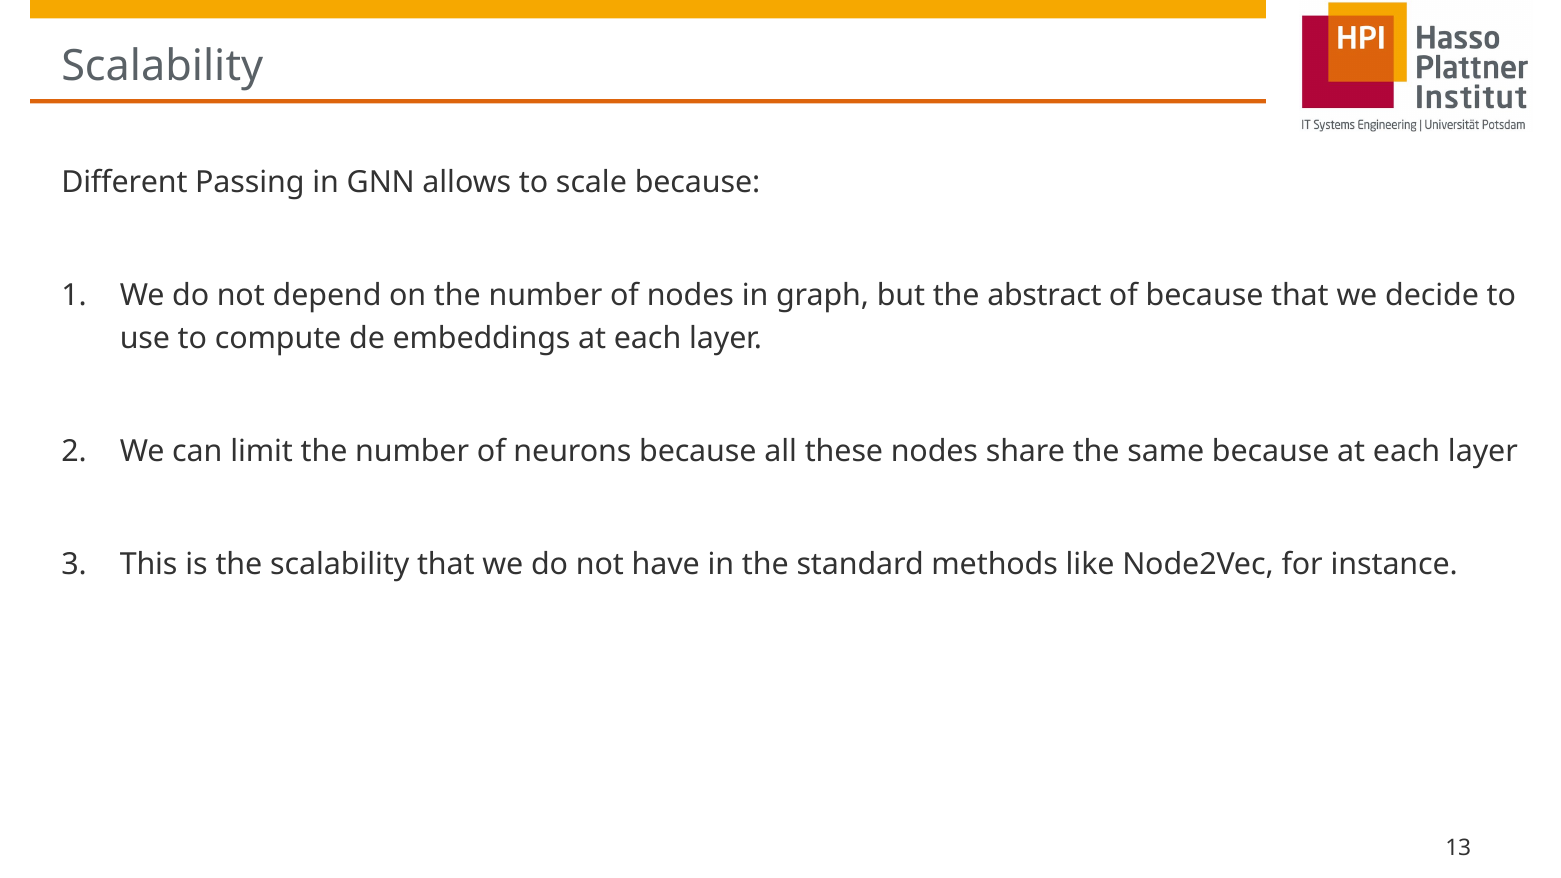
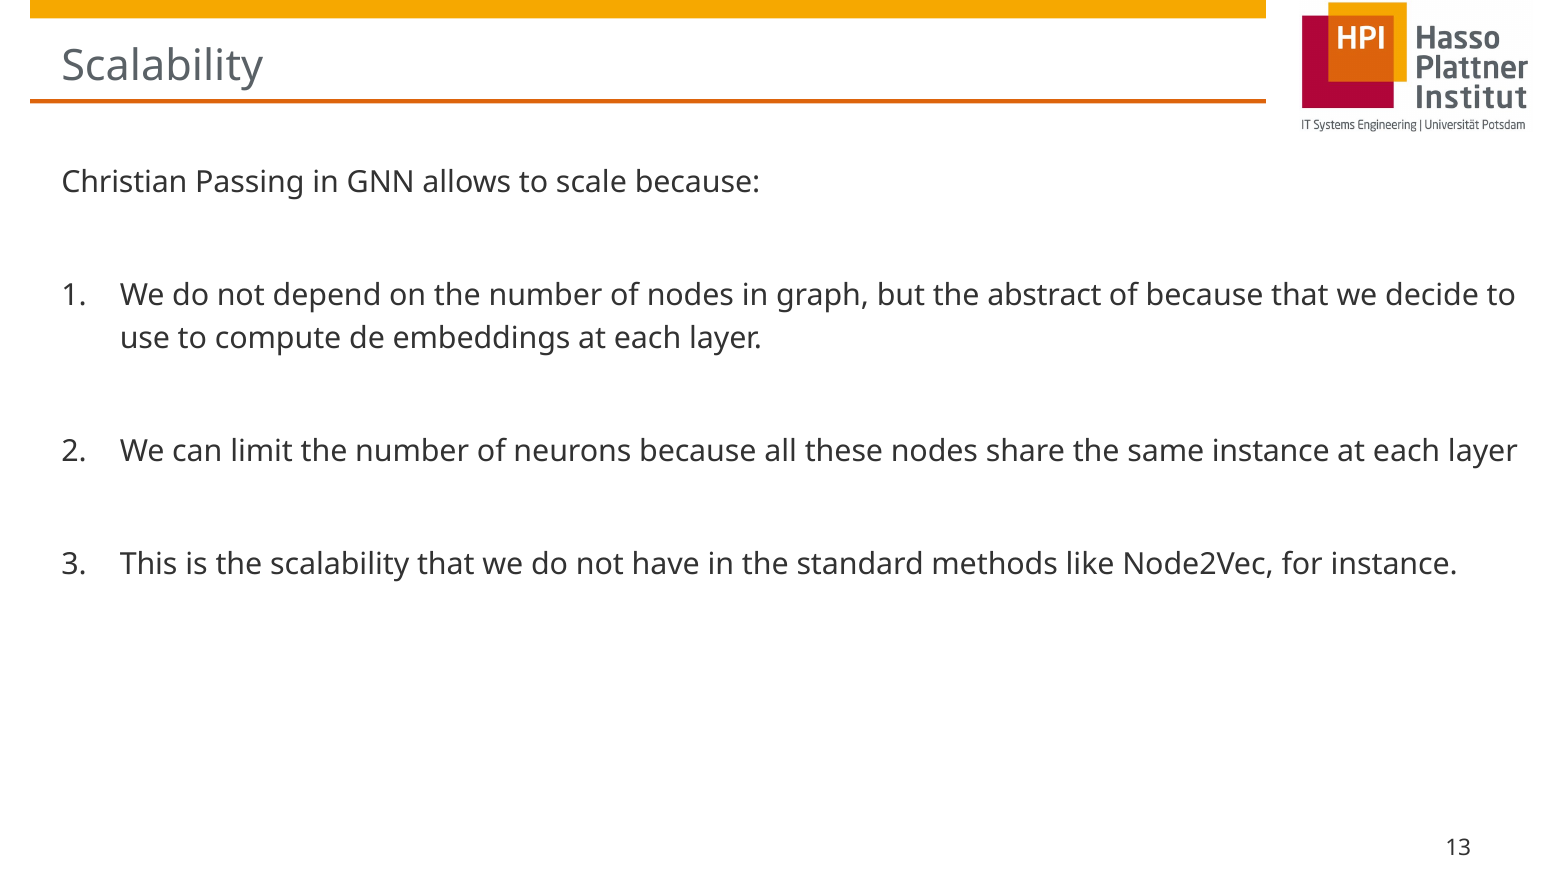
Different: Different -> Christian (124, 183)
same because: because -> instance (1271, 451)
